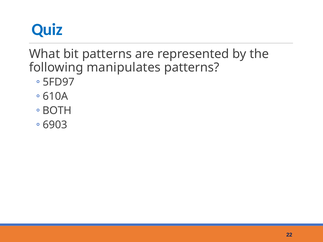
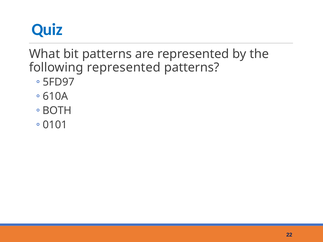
following manipulates: manipulates -> represented (124, 68)
6903: 6903 -> 0101 (55, 125)
